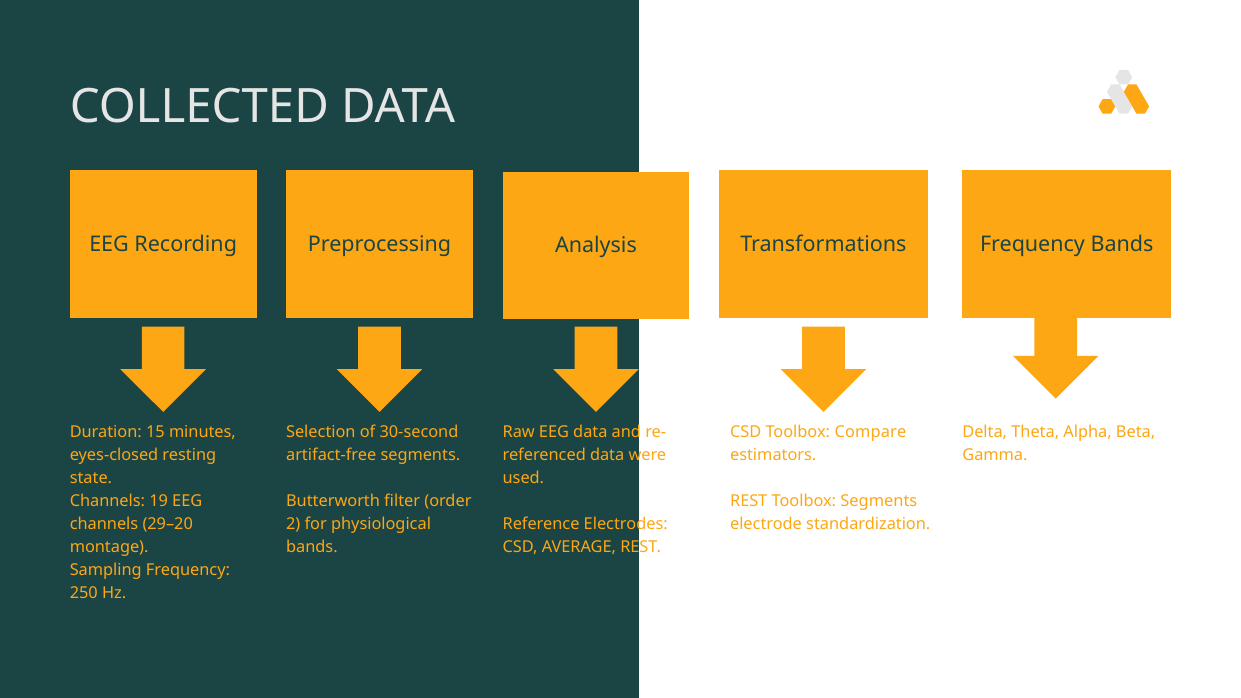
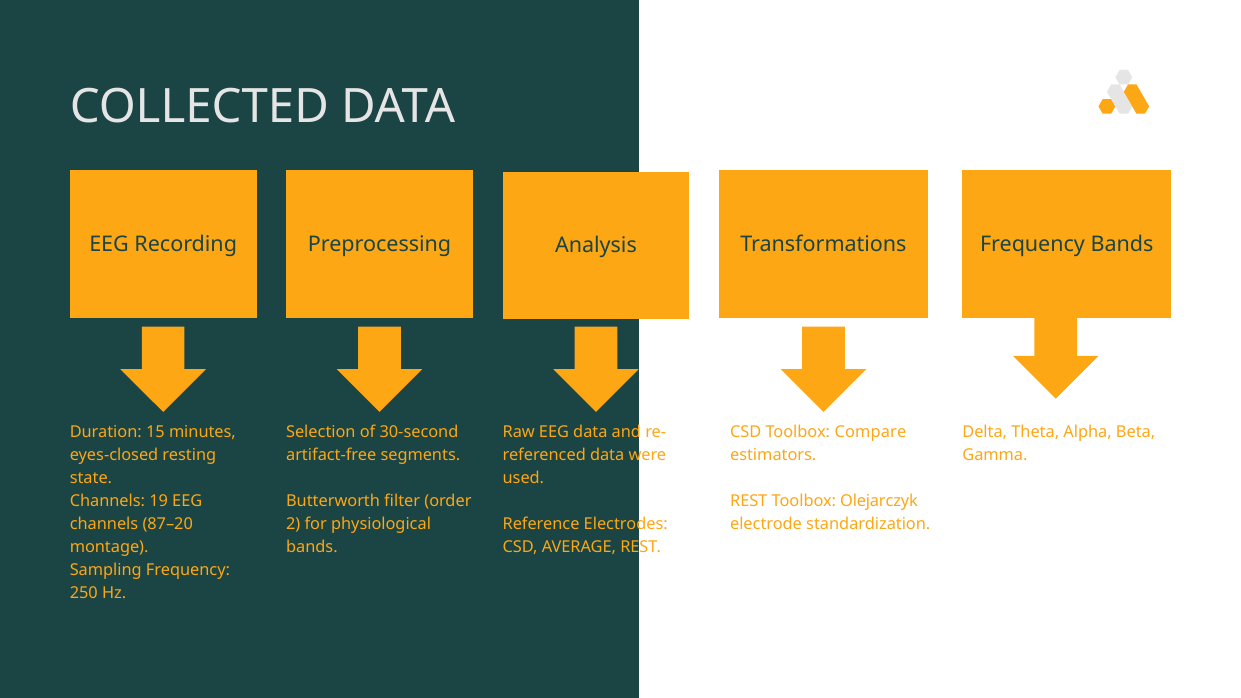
Toolbox Segments: Segments -> Olejarczyk (879, 501)
29–20: 29–20 -> 87–20 (168, 524)
